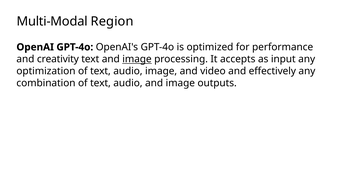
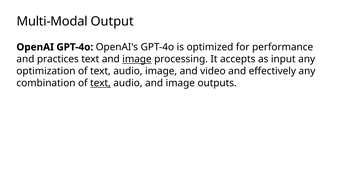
Region: Region -> Output (112, 21)
creativity: creativity -> practices (58, 59)
text underline: none -> present (100, 83)
